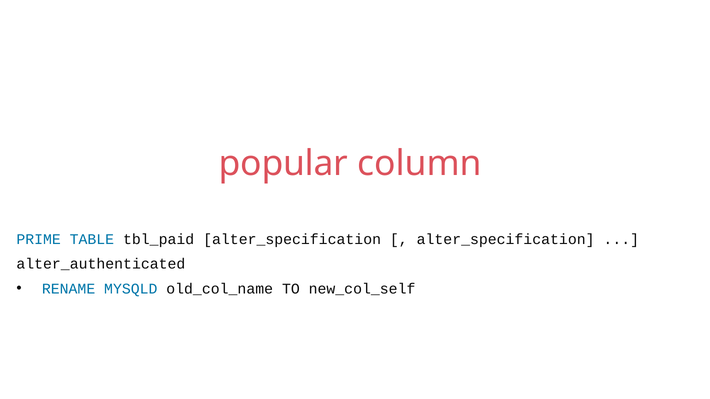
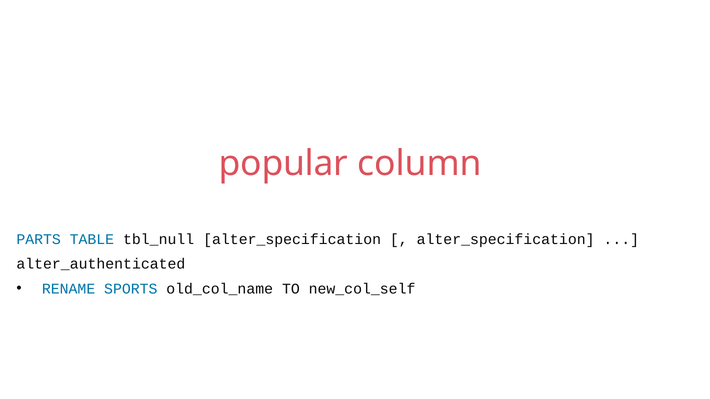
PRIME: PRIME -> PARTS (39, 239)
tbl_paid: tbl_paid -> tbl_null (159, 239)
MYSQLD: MYSQLD -> SPORTS (131, 289)
